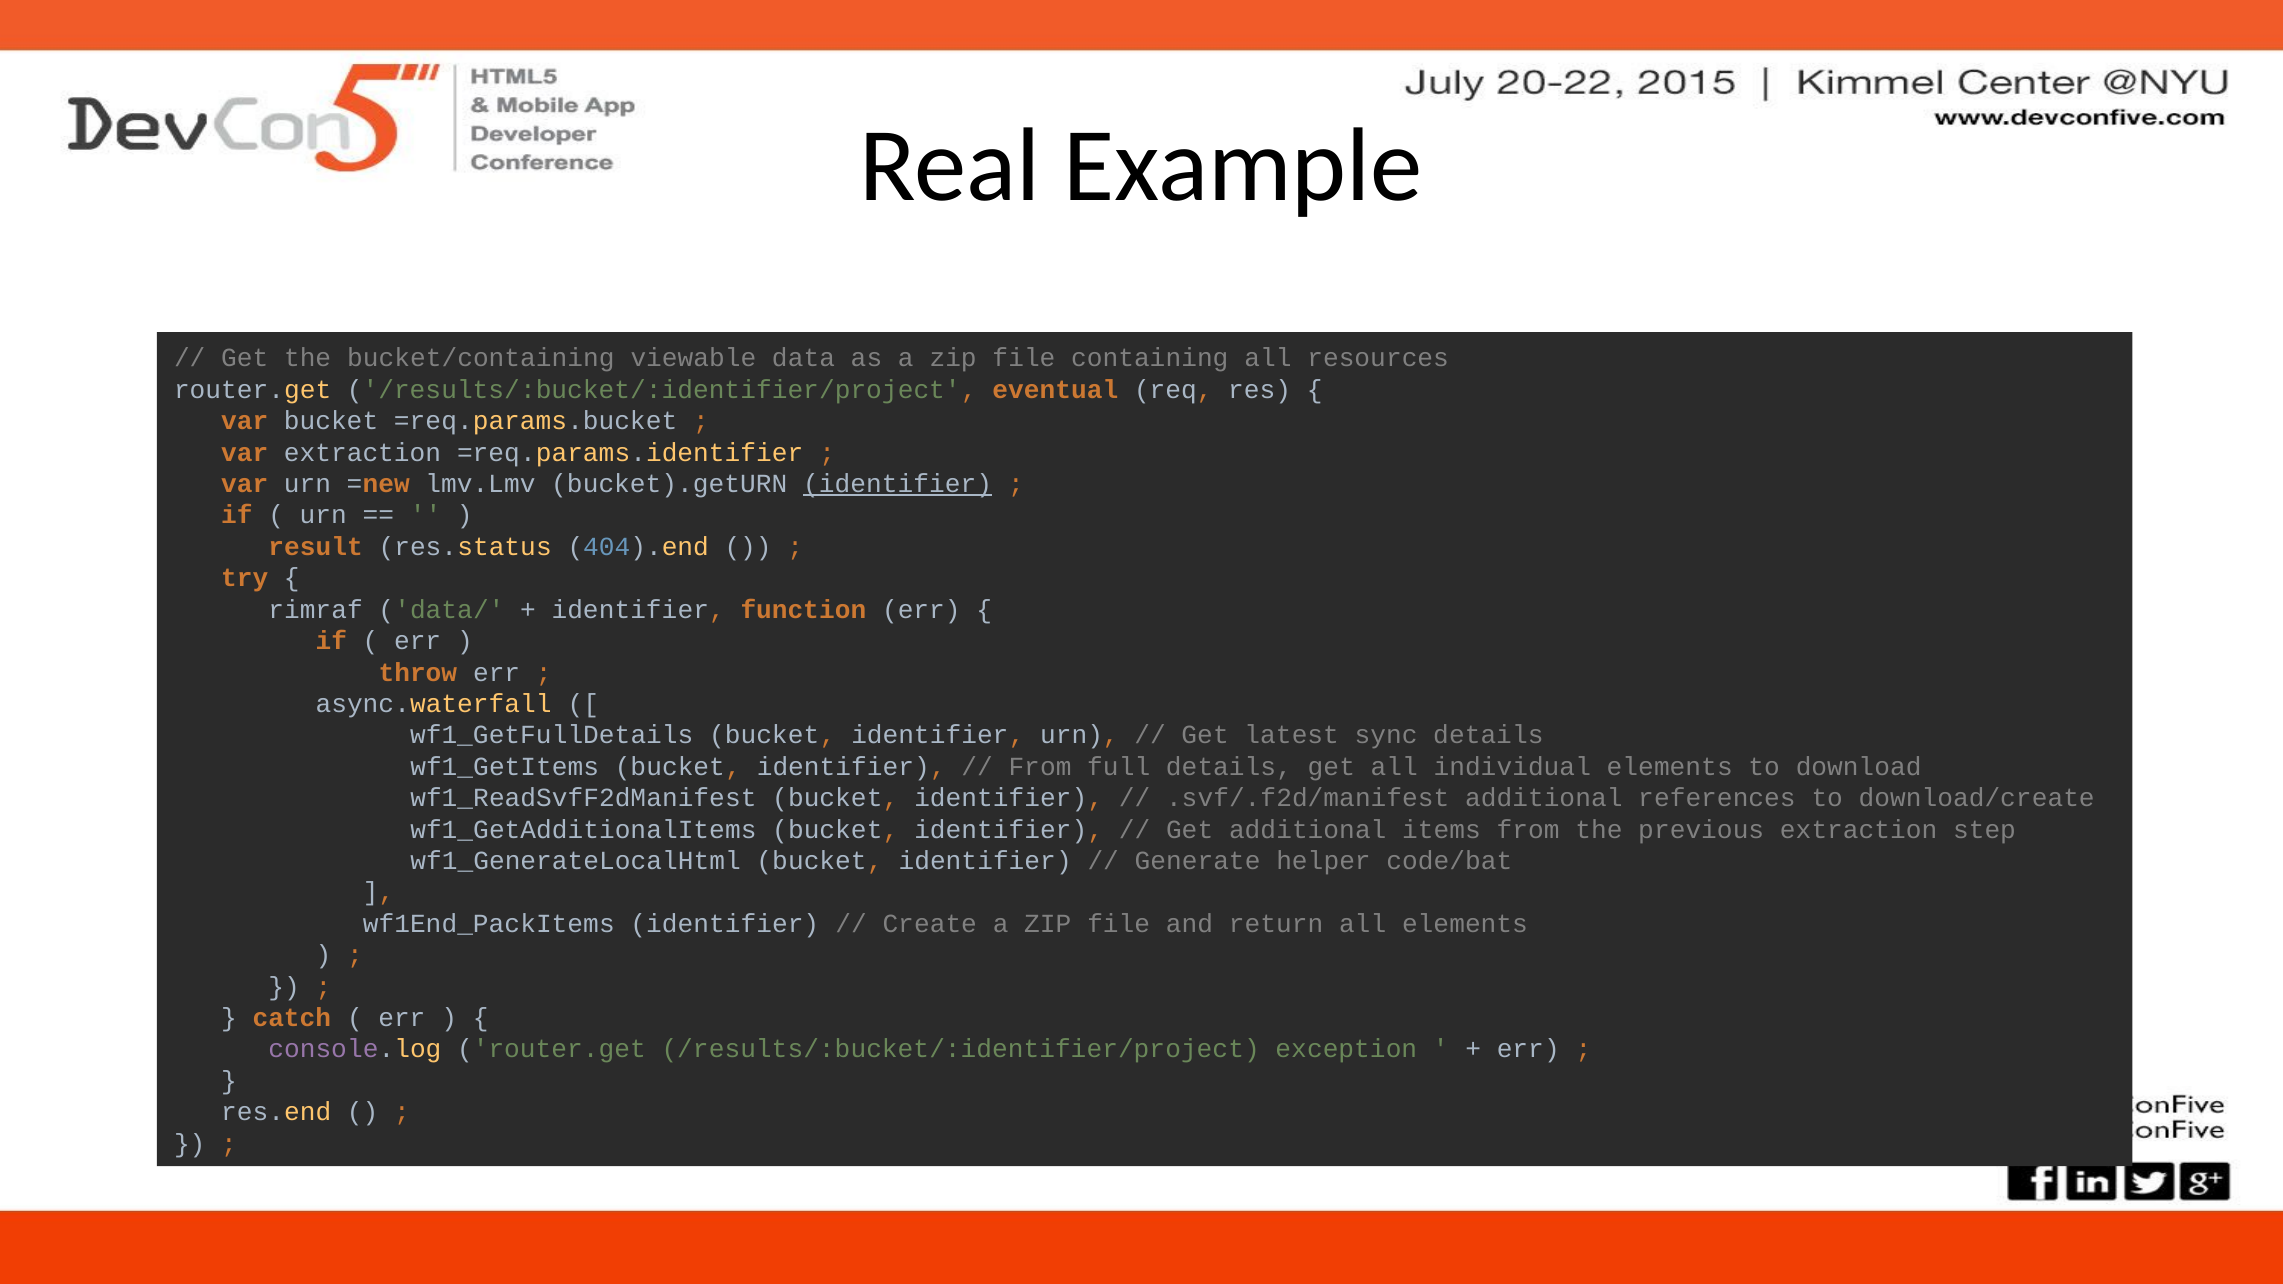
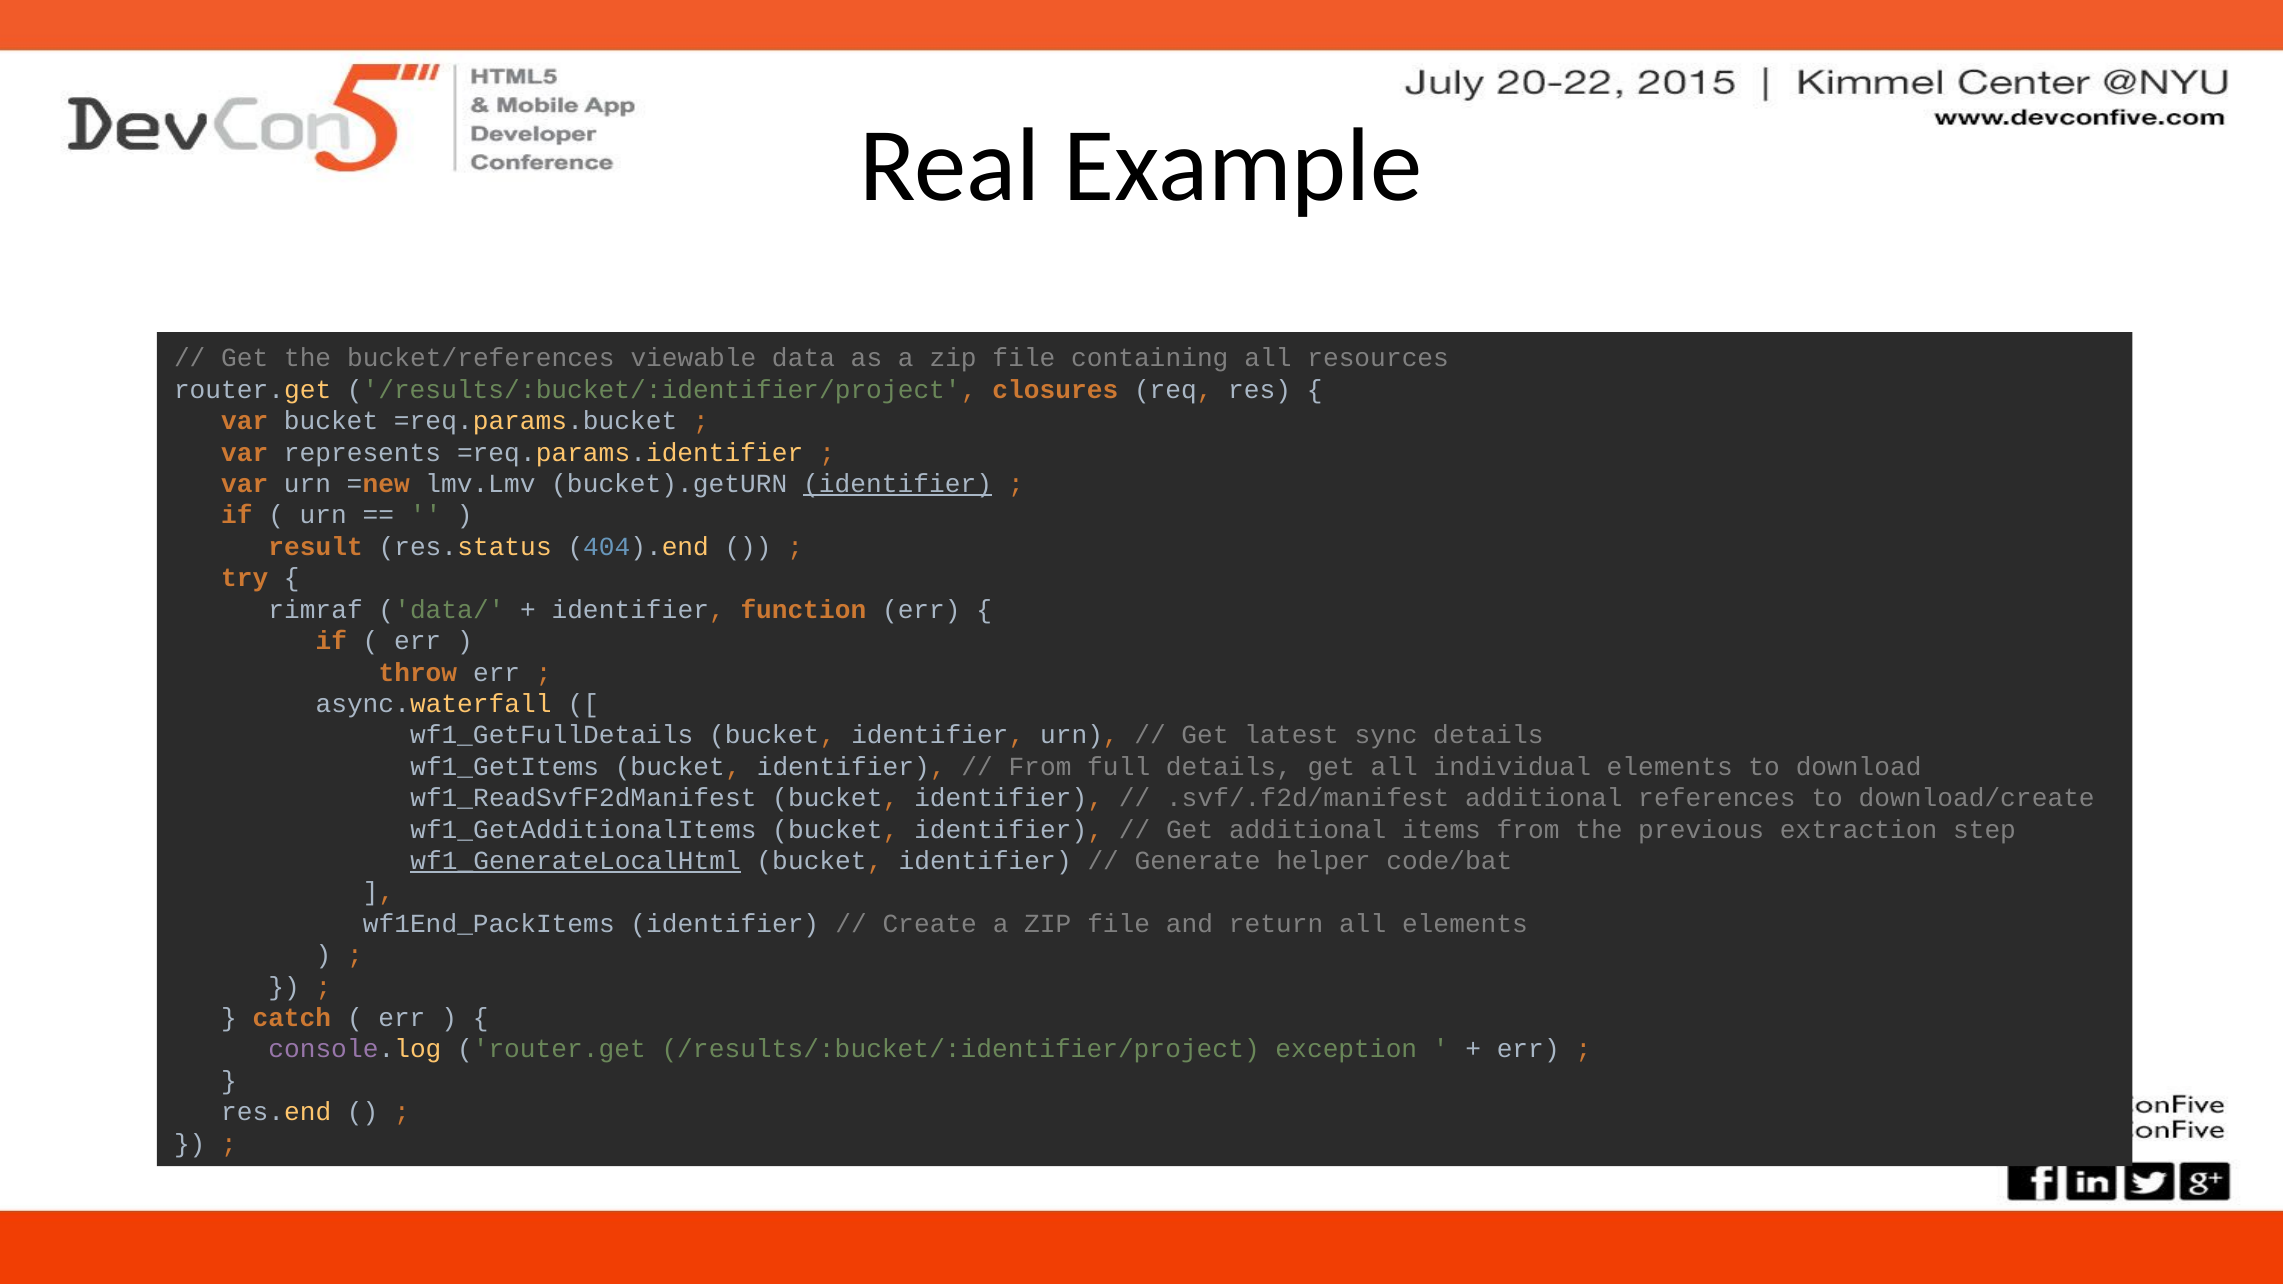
bucket/containing: bucket/containing -> bucket/references (481, 358)
eventual: eventual -> closures (1055, 390)
var extraction: extraction -> represents (362, 453)
wf1_GenerateLocalHtml underline: none -> present (576, 861)
